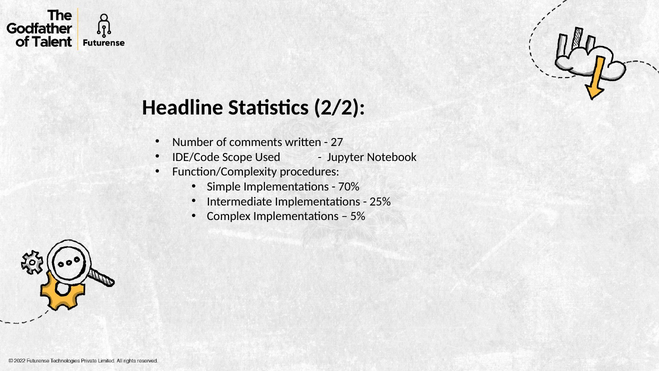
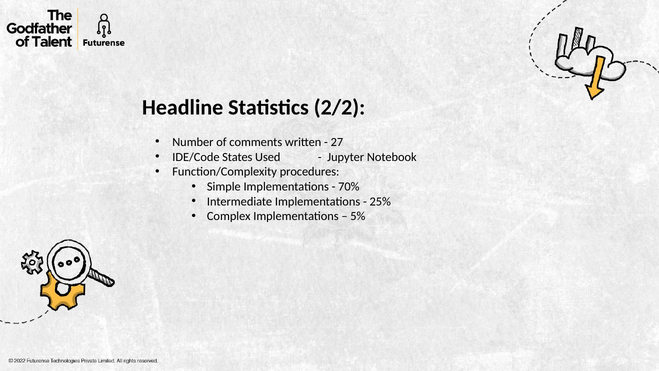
Scope: Scope -> States (237, 157)
